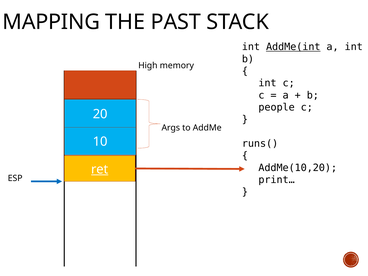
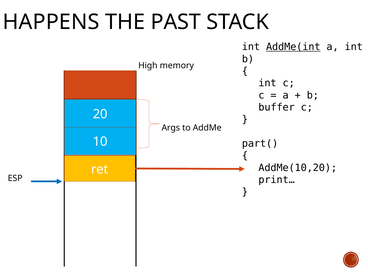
MAPPING: MAPPING -> HAPPENS (51, 22)
people: people -> buffer (277, 107)
runs(: runs( -> part( (260, 144)
ret underline: present -> none (100, 169)
